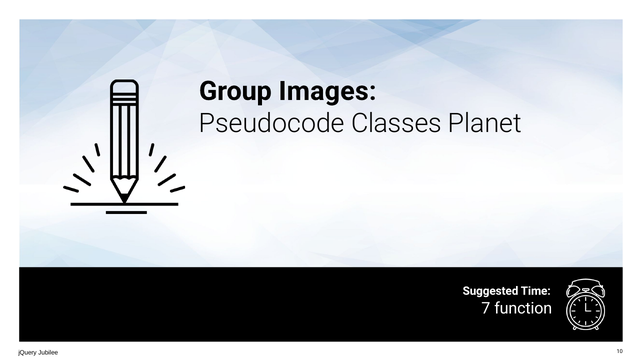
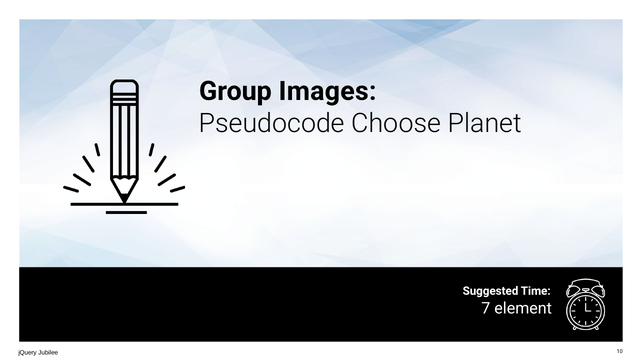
Classes: Classes -> Choose (396, 123)
function: function -> element (523, 309)
